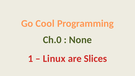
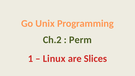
Cool: Cool -> Unix (45, 24)
Ch.0: Ch.0 -> Ch.2 (52, 40)
None: None -> Perm (80, 40)
